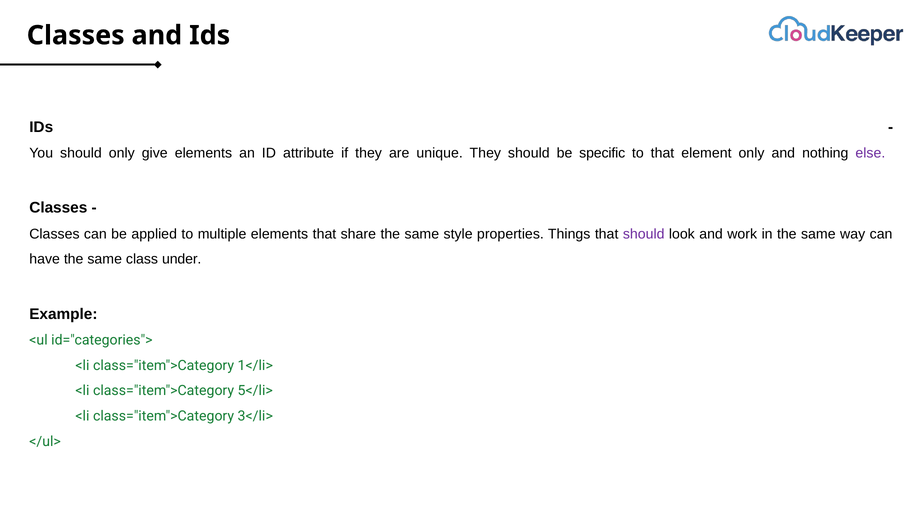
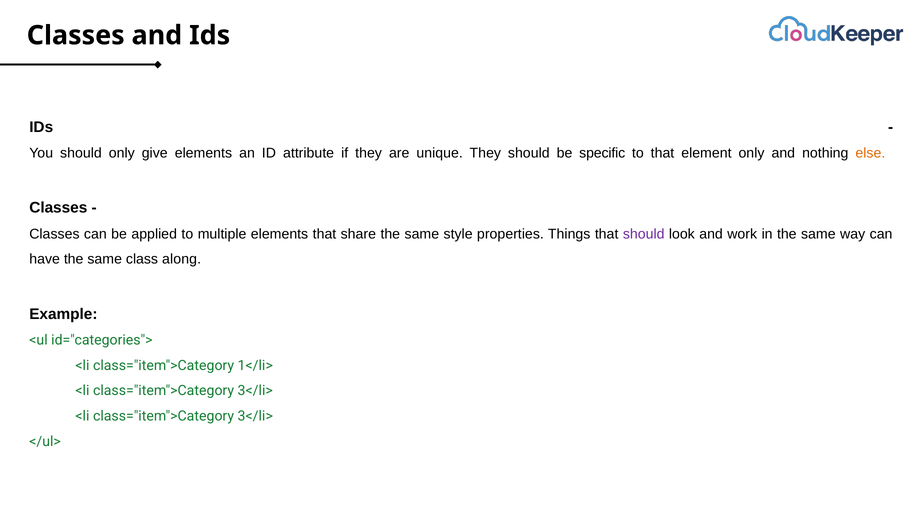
else colour: purple -> orange (870, 153)
under: under -> along (182, 259)
5</li>: 5</li> -> 3</li> (255, 391)
